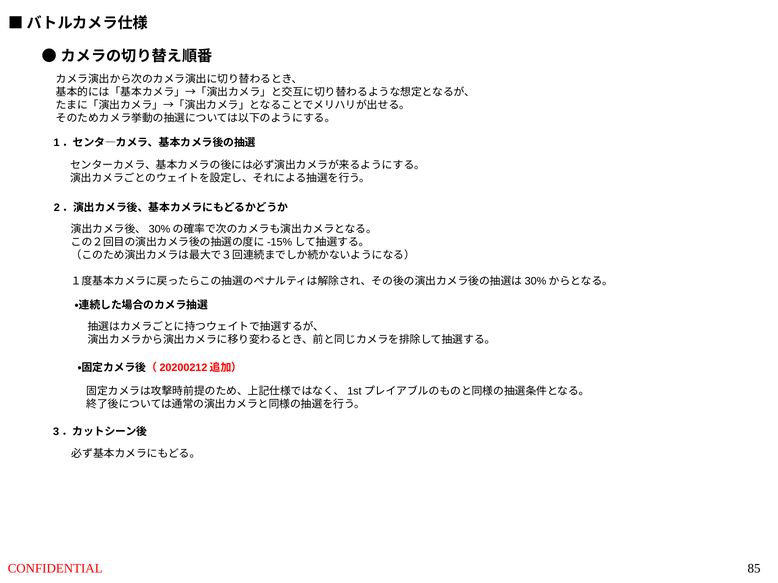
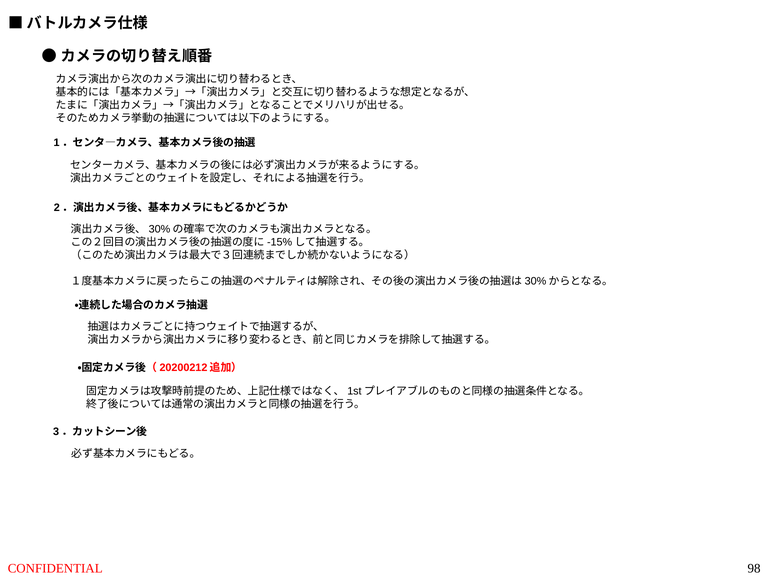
85: 85 -> 98 (754, 569)
